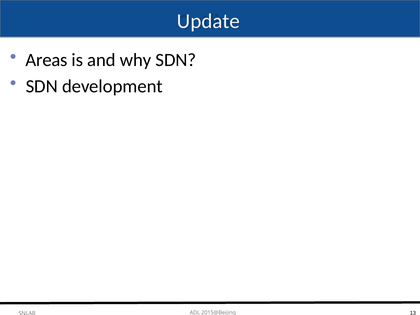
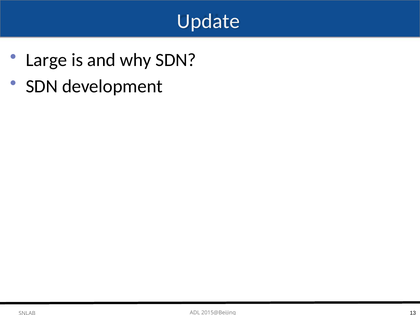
Areas: Areas -> Large (46, 60)
